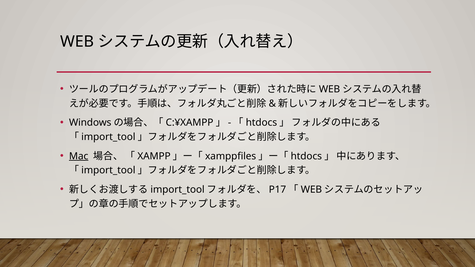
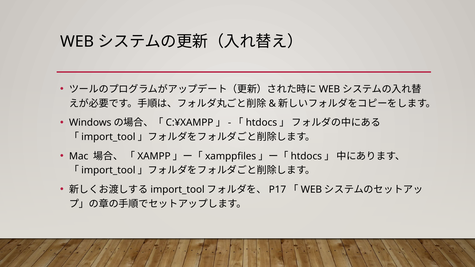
Mac underline: present -> none (79, 156)
